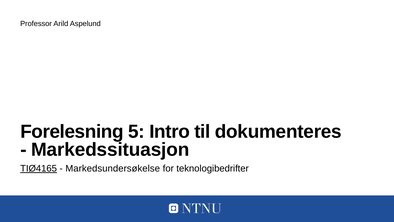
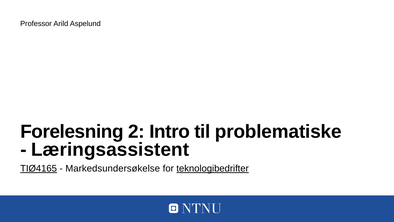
5: 5 -> 2 (136, 131)
dokumenteres: dokumenteres -> problematiske (278, 131)
Markedssituasjon: Markedssituasjon -> Læringsassistent (110, 149)
teknologibedrifter underline: none -> present (213, 168)
